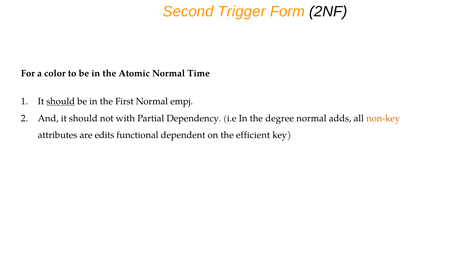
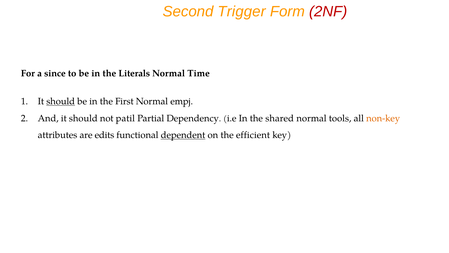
2NF colour: black -> red (328, 12)
color: color -> since (55, 73)
Atomic: Atomic -> Literals (134, 73)
with: with -> patil (125, 118)
degree: degree -> shared (280, 118)
adds: adds -> tools (340, 118)
dependent underline: none -> present (183, 135)
